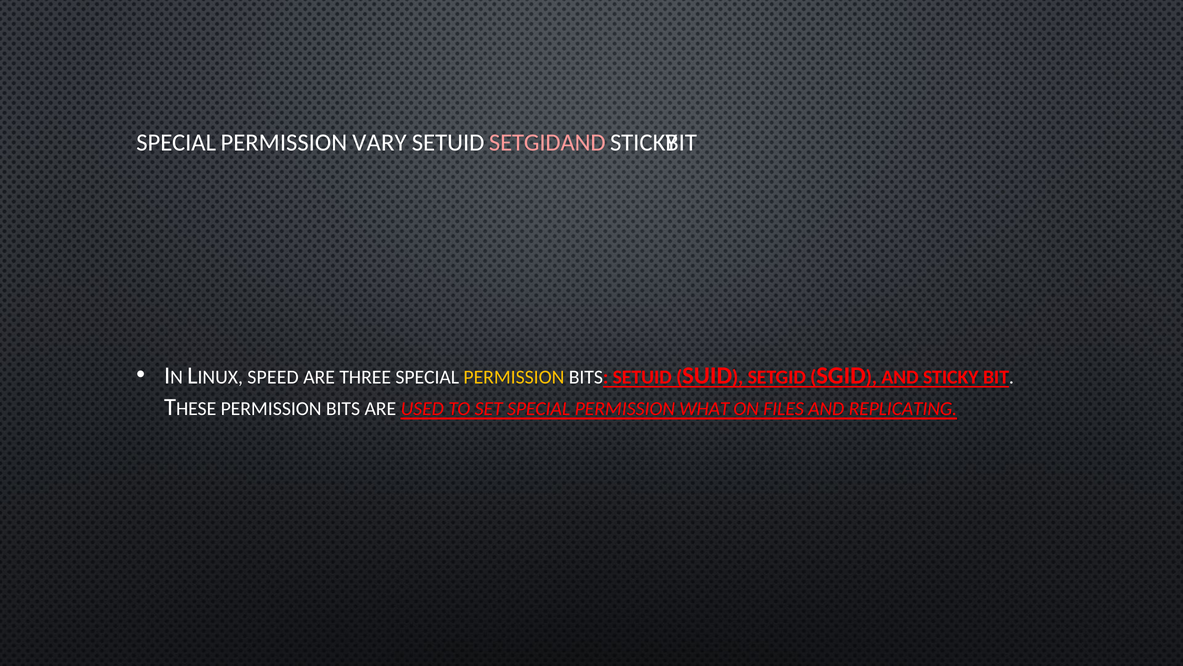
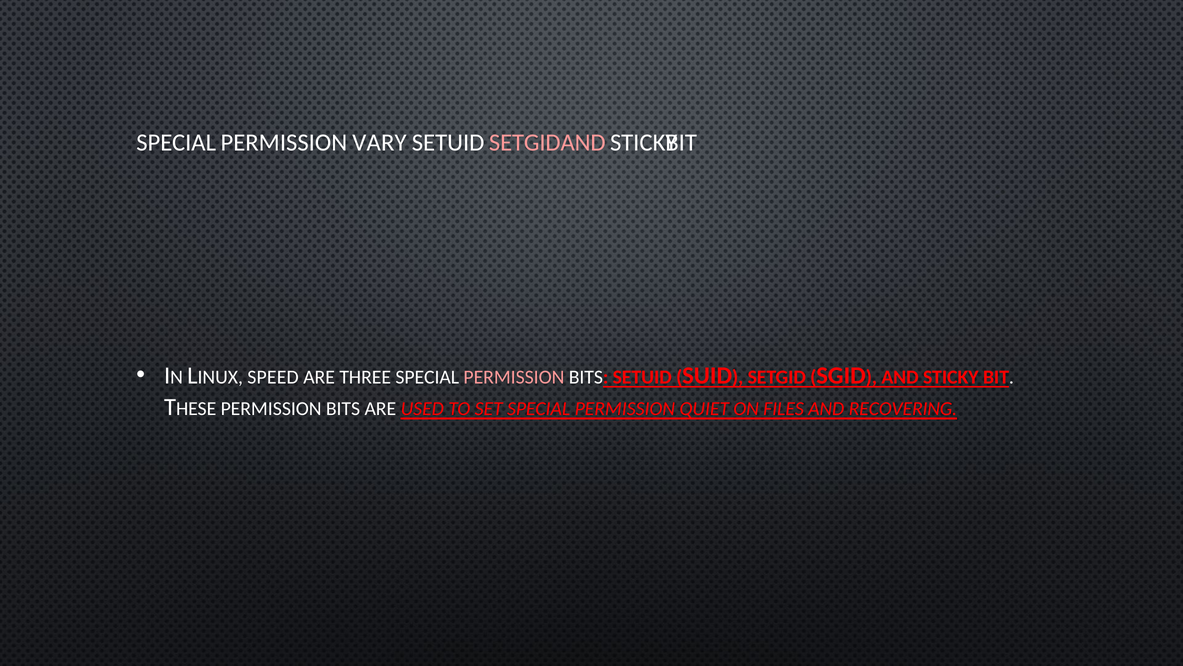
PERMISSION colour: yellow -> pink (514, 377)
WHAT: WHAT -> QUIET (704, 408)
REPLICATING: REPLICATING -> RECOVERING (903, 408)
